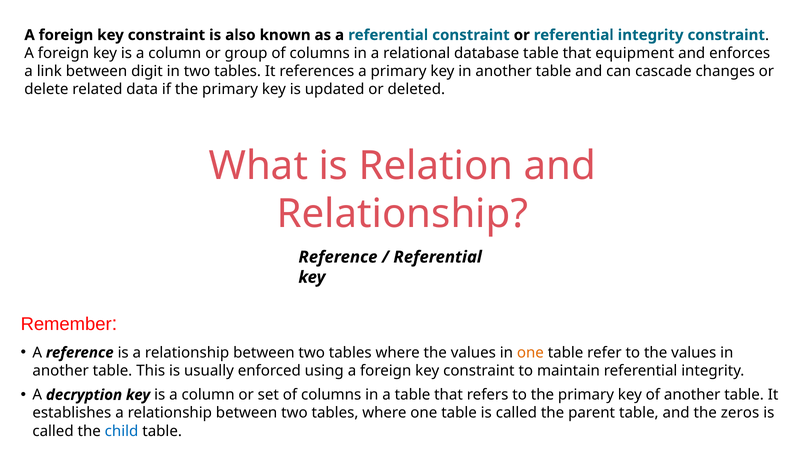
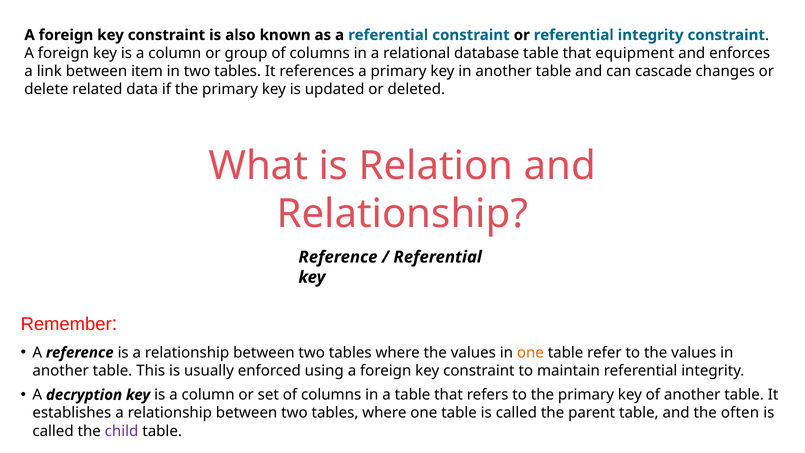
digit: digit -> item (147, 71)
zeros: zeros -> often (740, 413)
child colour: blue -> purple (122, 431)
